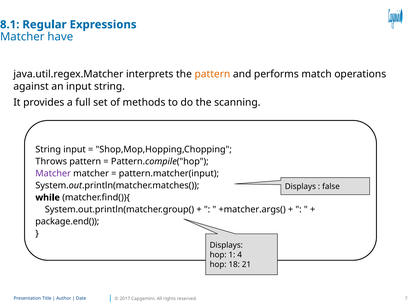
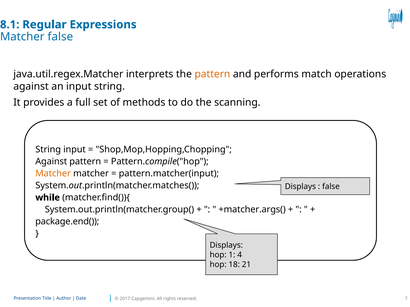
Matcher have: have -> false (60, 37)
Throws: Throws -> Against (51, 162)
Matcher colour: purple -> orange (53, 174)
